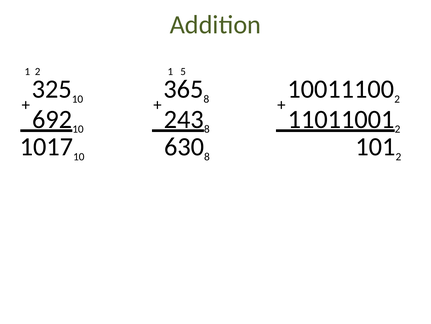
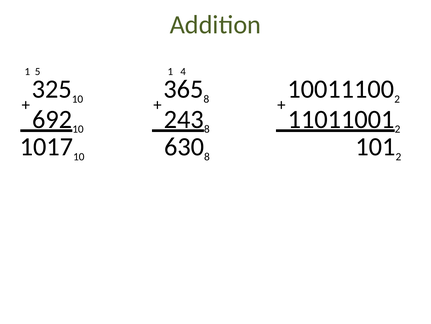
1 2: 2 -> 5 (38, 71)
5: 5 -> 4 (183, 71)
